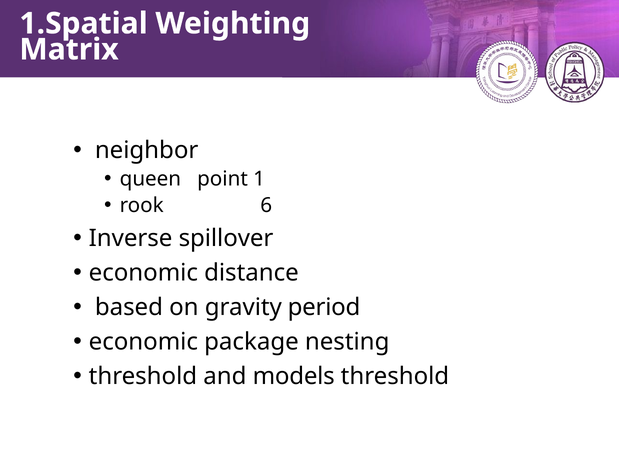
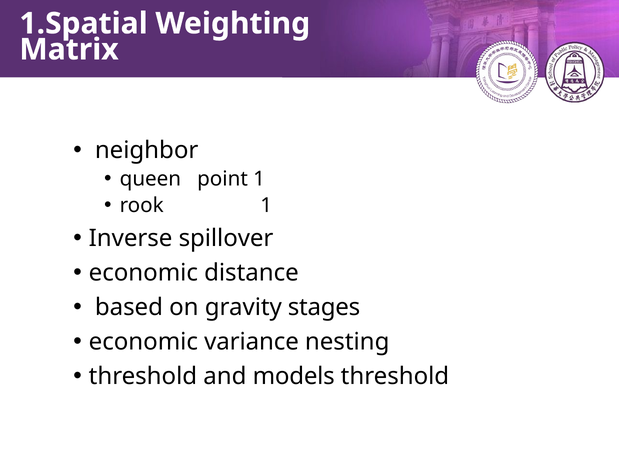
rook 6: 6 -> 1 (266, 206)
period: period -> stages (324, 307)
package: package -> variance (252, 342)
